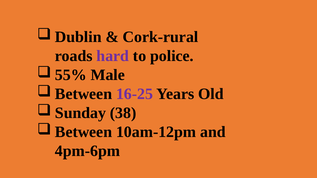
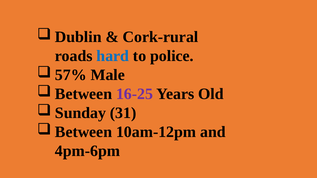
hard colour: purple -> blue (113, 56)
55%: 55% -> 57% (71, 75)
38: 38 -> 31 (123, 113)
